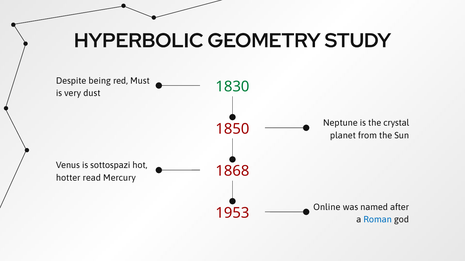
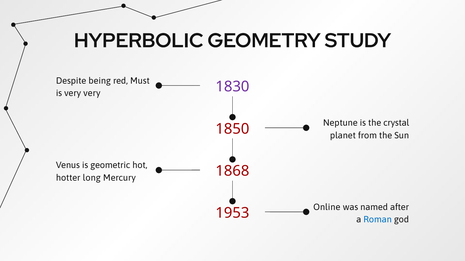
1830 colour: green -> purple (232, 87)
very dust: dust -> very (92, 93)
sottospazi: sottospazi -> geometric (110, 166)
read: read -> long (92, 178)
